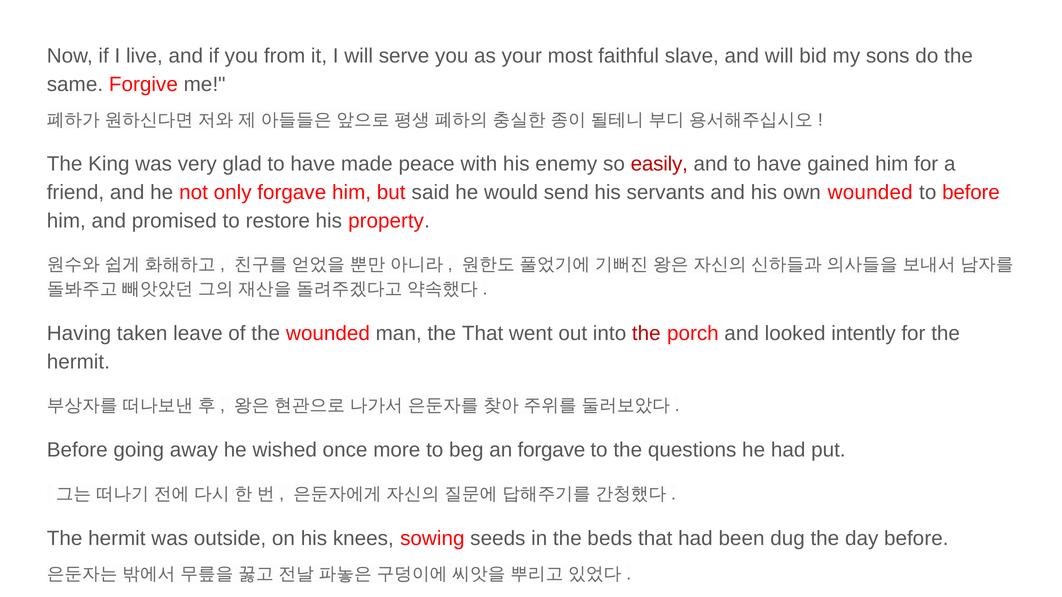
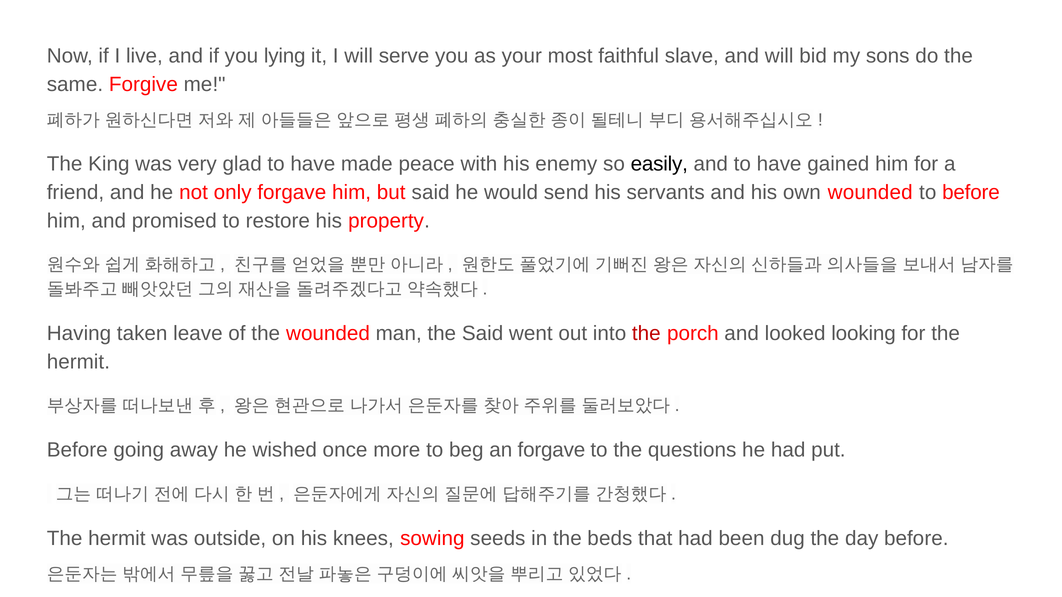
from: from -> lying (285, 56)
easily colour: red -> black (659, 164)
the That: That -> Said (483, 334)
intently: intently -> looking (864, 334)
